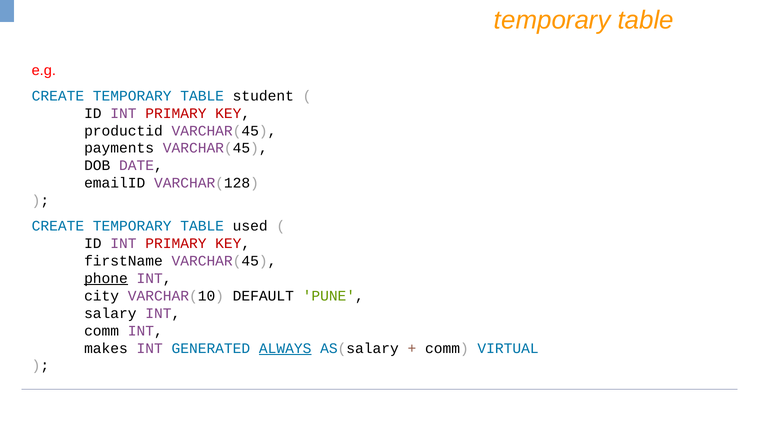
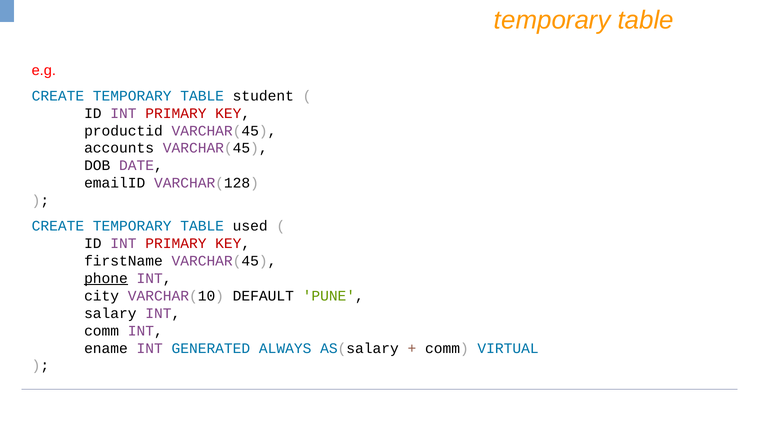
payments: payments -> accounts (119, 148)
makes: makes -> ename (106, 348)
ALWAYS underline: present -> none (285, 348)
